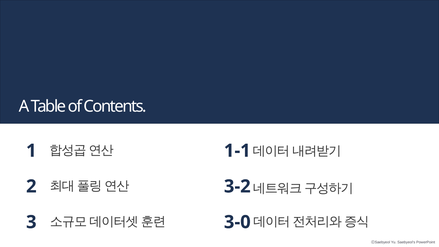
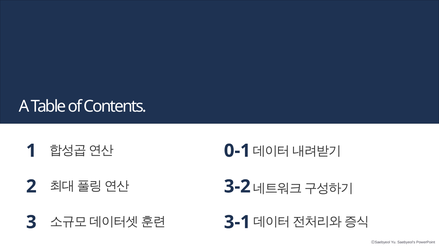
1-1: 1-1 -> 0-1 (237, 151)
3-0: 3-0 -> 3-1 (237, 222)
